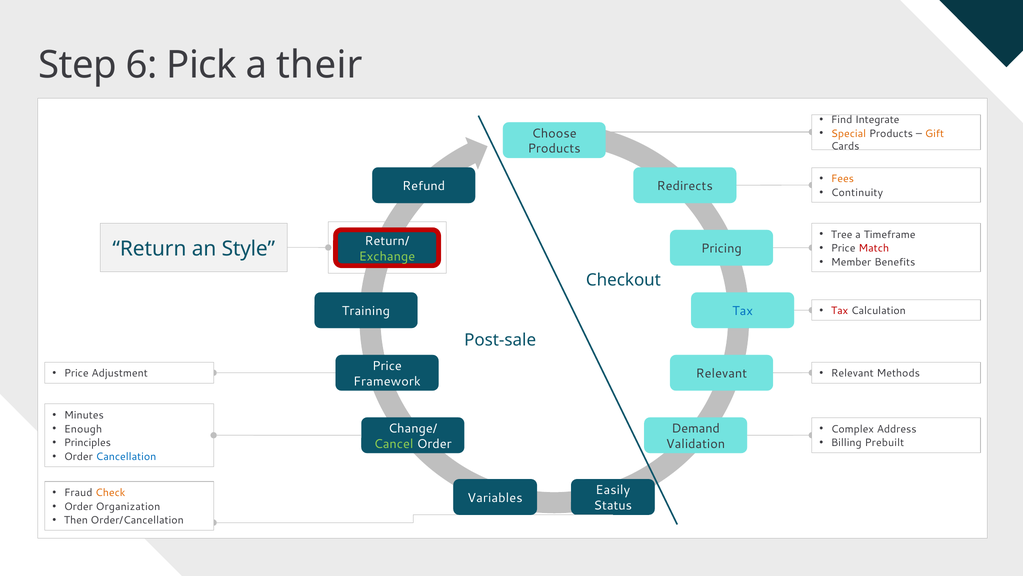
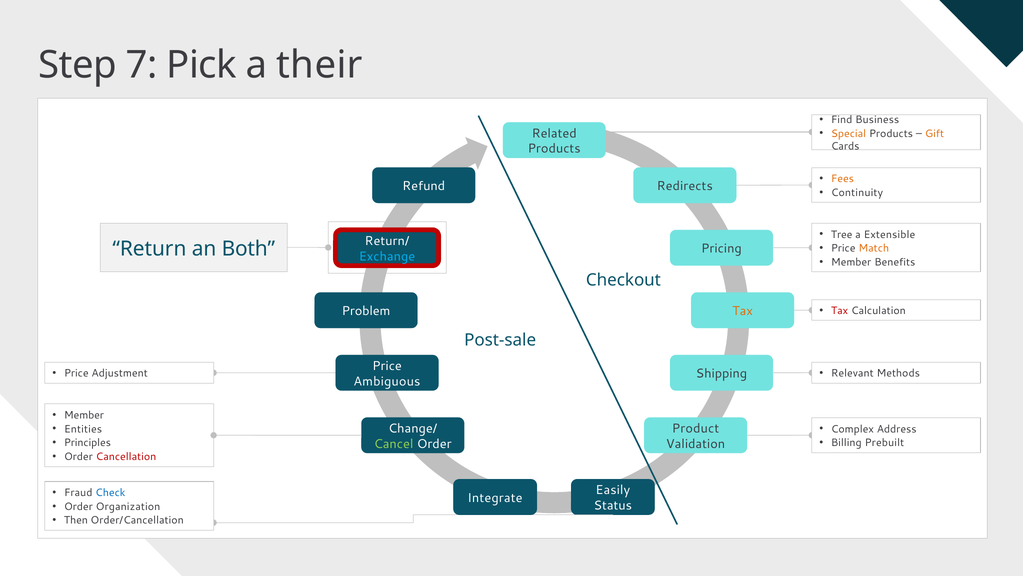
6: 6 -> 7 (142, 65)
Integrate: Integrate -> Business (877, 120)
Choose: Choose -> Related (554, 133)
Timeframe: Timeframe -> Extensible (889, 234)
Match colour: red -> orange (874, 248)
Style: Style -> Both (248, 249)
Exchange colour: light green -> light blue (387, 256)
Training: Training -> Problem (366, 311)
Tax colour: blue -> orange (743, 311)
Relevant: Relevant -> Shipping (721, 373)
Framework: Framework -> Ambiguous (387, 381)
Minutes: Minutes -> Member (84, 415)
Enough: Enough -> Entities (83, 429)
Demand: Demand -> Product (696, 428)
Cancellation colour: blue -> red (126, 456)
Check colour: orange -> blue (110, 492)
Variables: Variables -> Integrate (495, 497)
